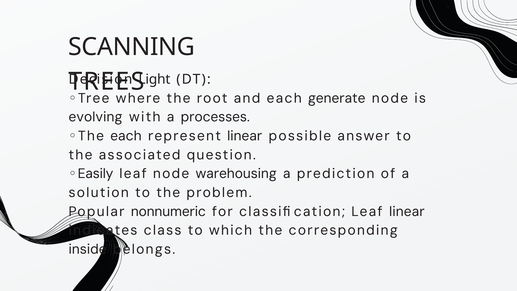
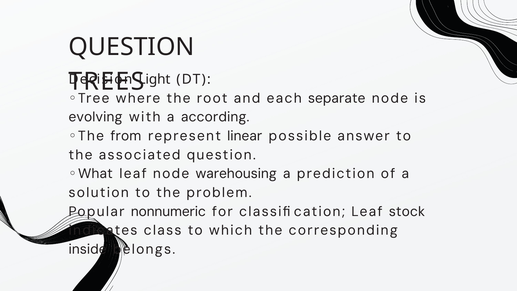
SCANNING: SCANNING -> QUESTION (131, 47)
generate: generate -> separate (337, 98)
processes: processes -> according (215, 117)
The each: each -> from (126, 136)
Easily: Easily -> What (95, 174)
Leaf linear: linear -> stock (407, 211)
